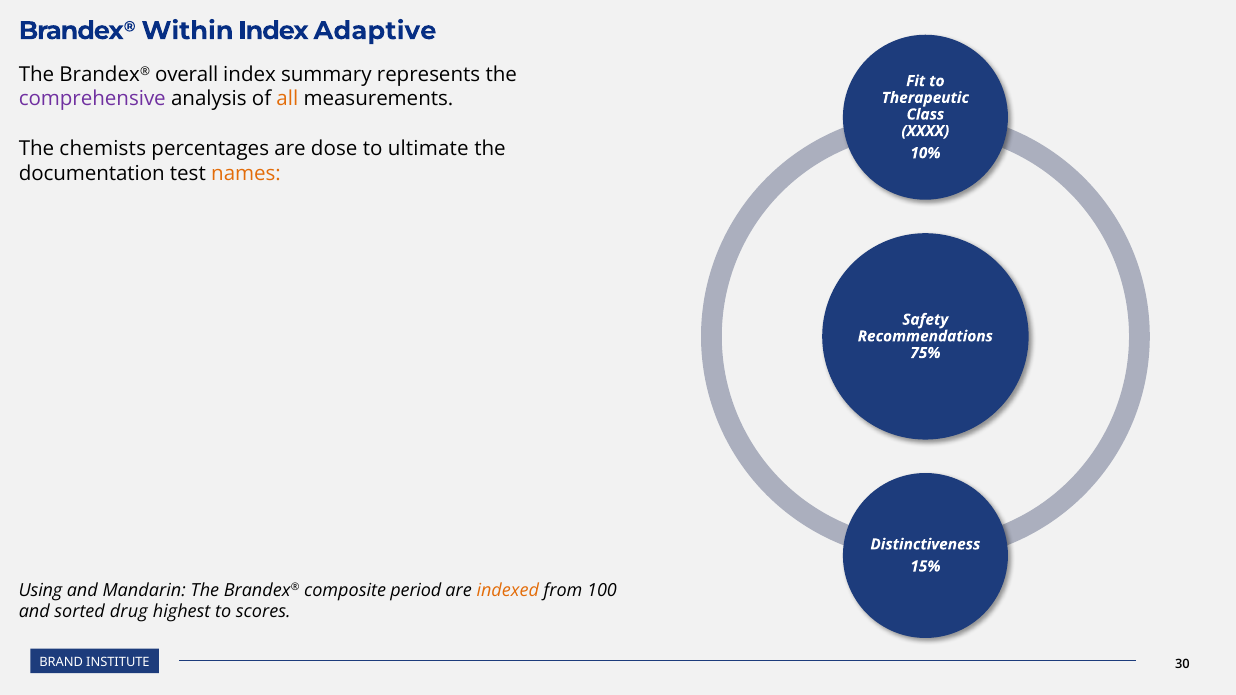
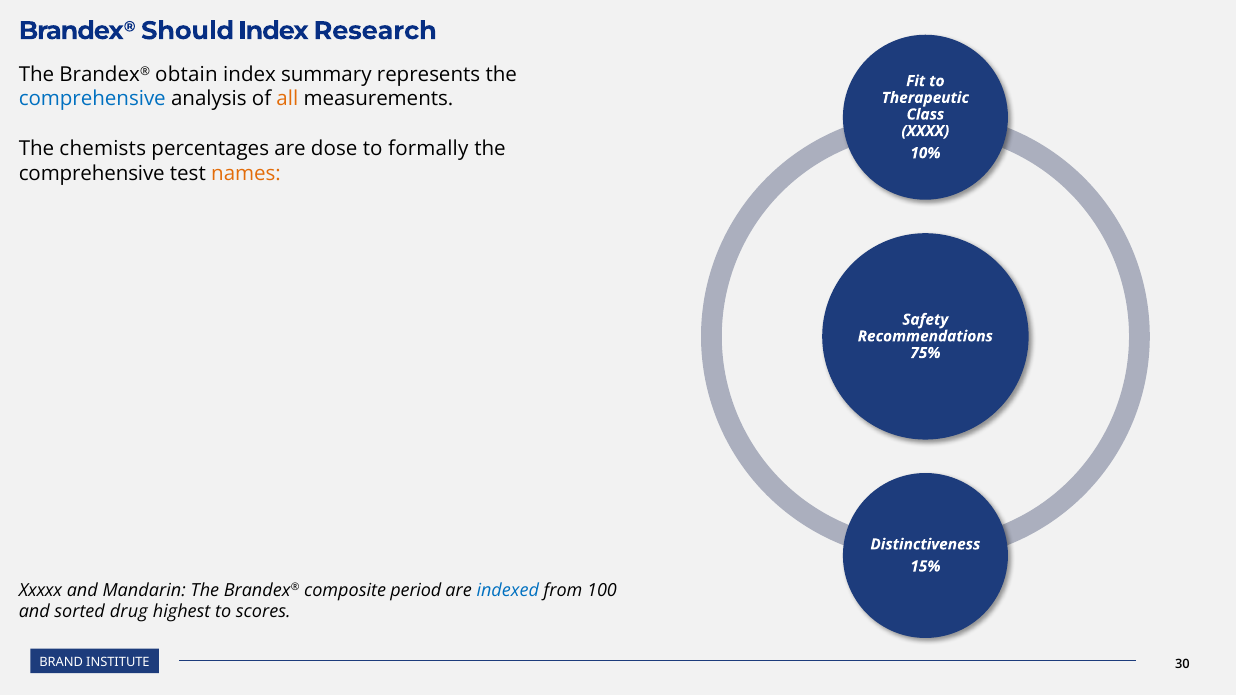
Within: Within -> Should (188, 31)
Adaptive: Adaptive -> Research (375, 31)
overall: overall -> obtain (186, 74)
comprehensive colour: purple -> blue (92, 99)
ultimate: ultimate -> formally (428, 149)
documentation: documentation -> comprehensive (92, 173)
Using: Using -> Xxxxx (40, 590)
indexed colour: orange -> blue (508, 590)
